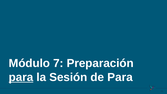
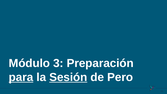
7: 7 -> 3 (58, 63)
Sesión underline: none -> present (68, 77)
de Para: Para -> Pero (120, 77)
